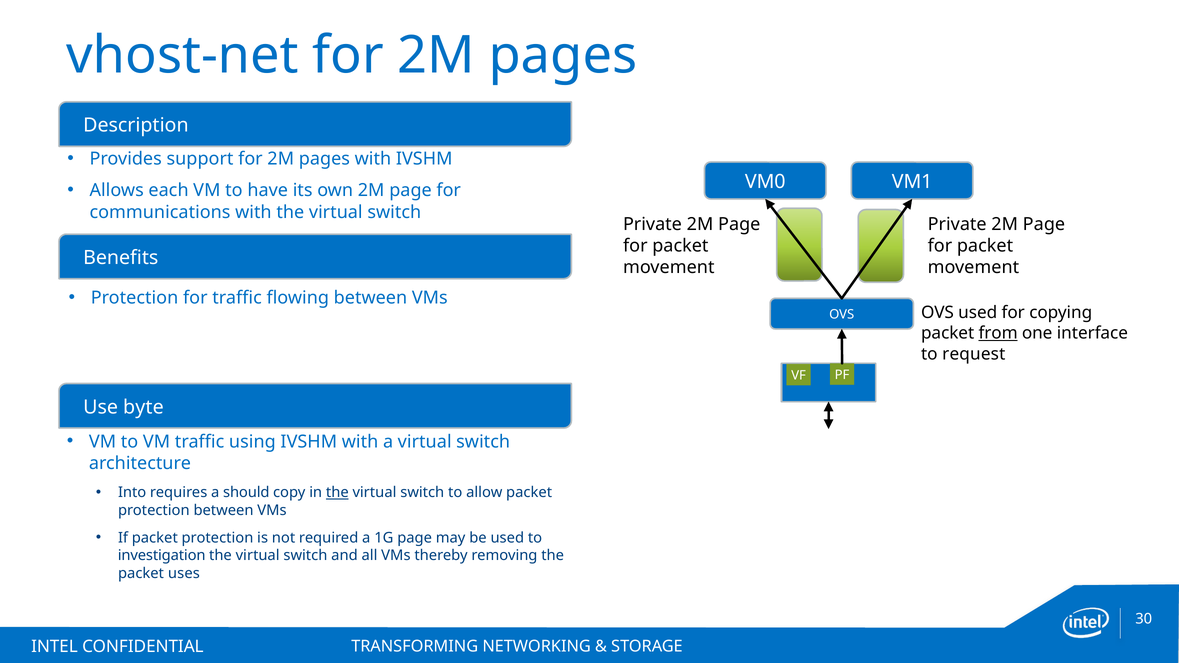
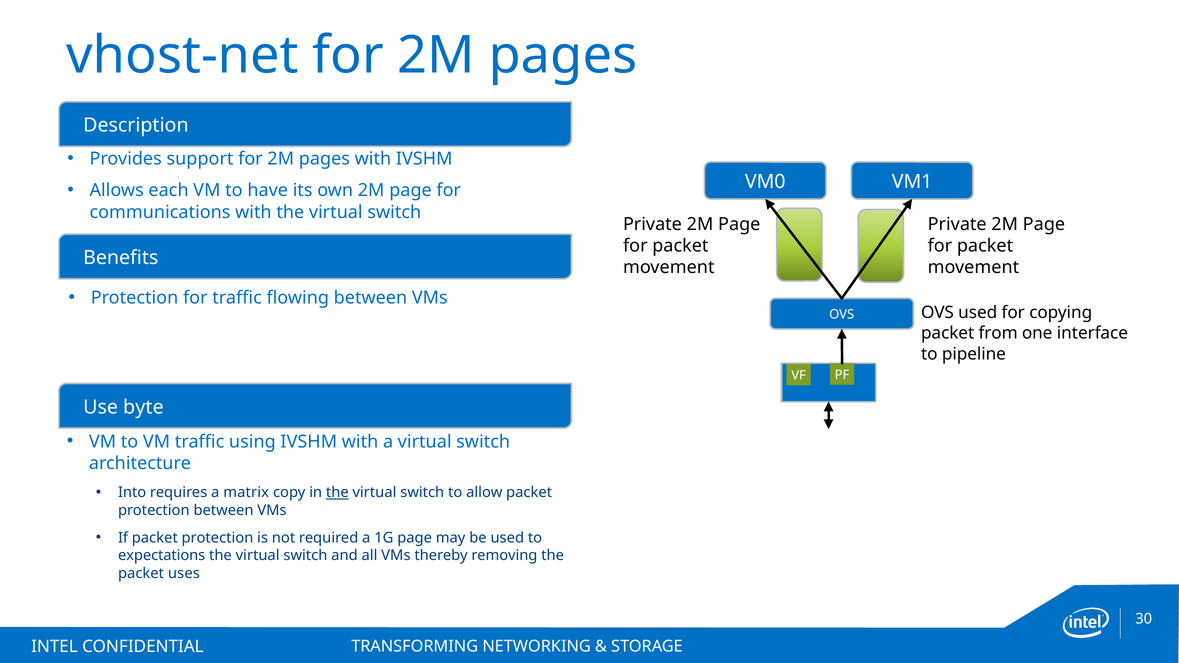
from underline: present -> none (998, 333)
request: request -> pipeline (974, 354)
should: should -> matrix (246, 493)
investigation: investigation -> expectations (162, 556)
